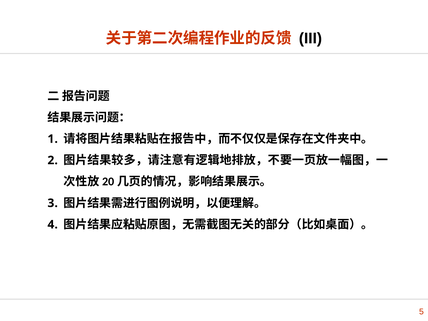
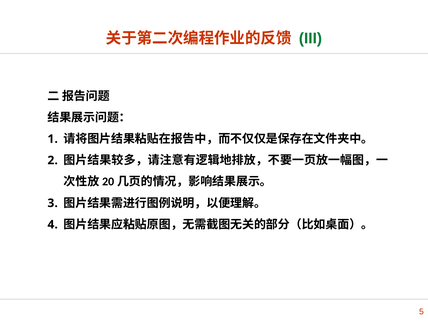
III colour: black -> green (310, 39)
